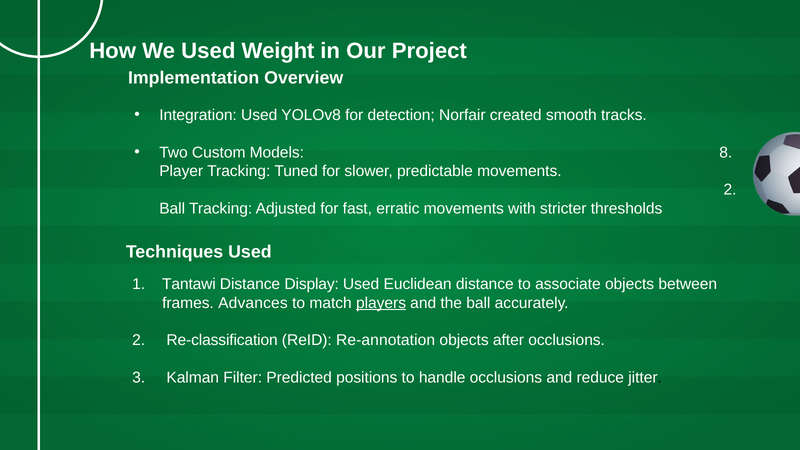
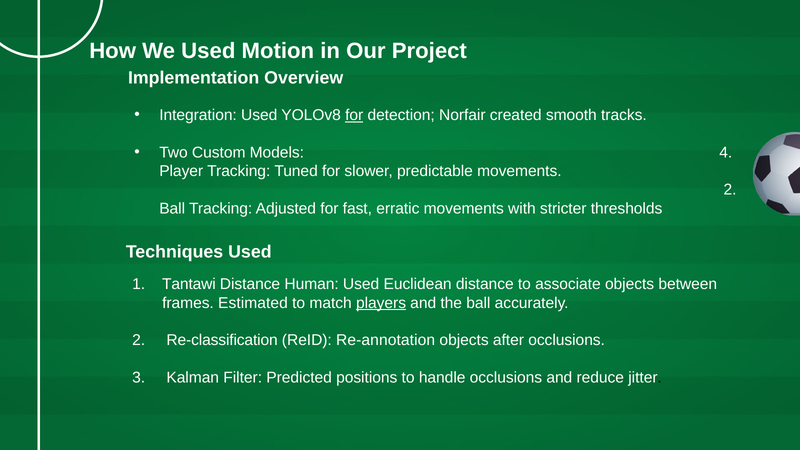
Weight: Weight -> Motion (278, 51)
for underline: none -> present (354, 115)
8: 8 -> 4 (726, 152)
Display: Display -> Human (312, 284)
Advances: Advances -> Estimated (253, 303)
